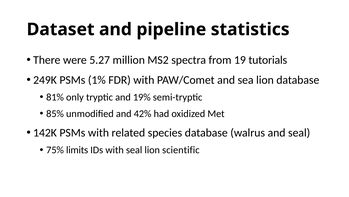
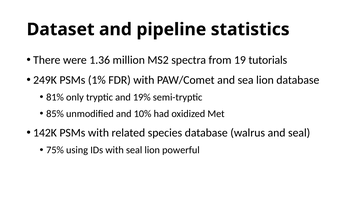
5.27: 5.27 -> 1.36 (100, 60)
42%: 42% -> 10% (143, 113)
limits: limits -> using (77, 150)
scientific: scientific -> powerful (181, 150)
